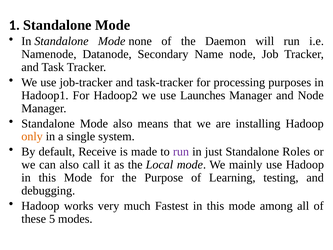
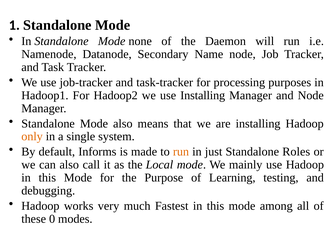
use Launches: Launches -> Installing (203, 95)
Receive: Receive -> Informs (97, 152)
run colour: purple -> orange (181, 152)
5: 5 -> 0 (52, 219)
